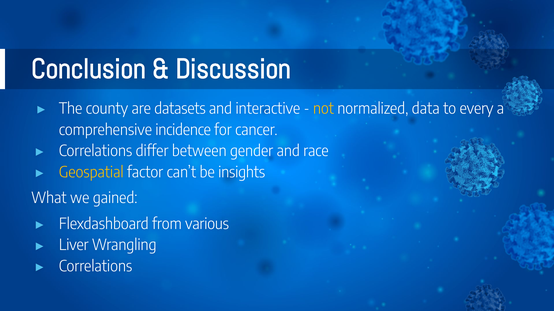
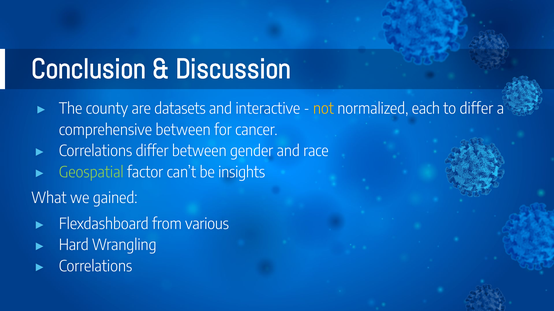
data: data -> each (426, 109)
to every: every -> differ (476, 109)
comprehensive incidence: incidence -> between (183, 130)
Geospatial colour: yellow -> light green (91, 173)
Liver: Liver -> Hard (74, 246)
